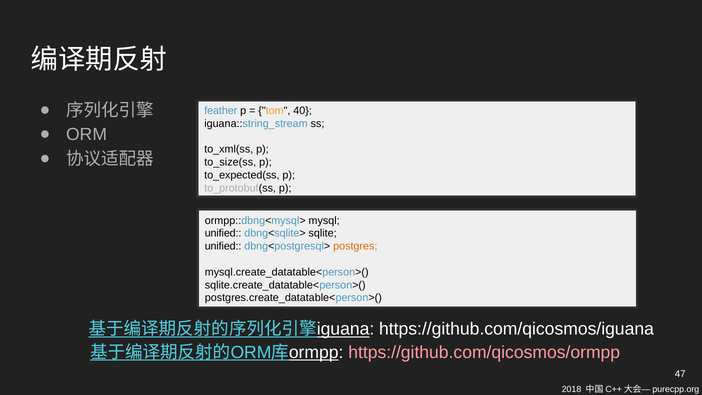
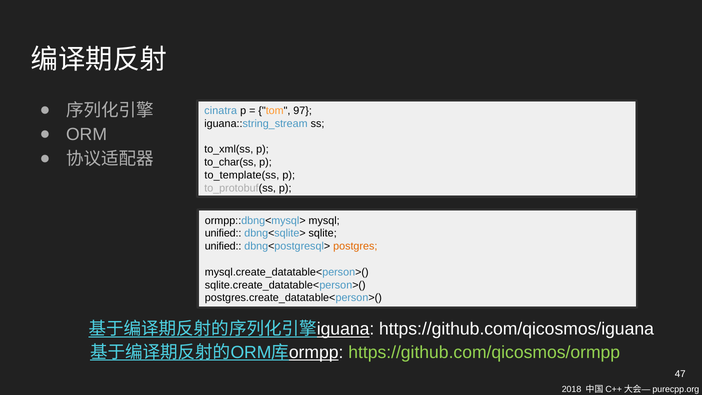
feather: feather -> cinatra (221, 111)
40: 40 -> 97 (303, 111)
to_size(ss: to_size(ss -> to_char(ss (230, 162)
to_expected(ss: to_expected(ss -> to_template(ss (242, 175)
https://github.com/qicosmos/ormpp colour: pink -> light green (484, 352)
